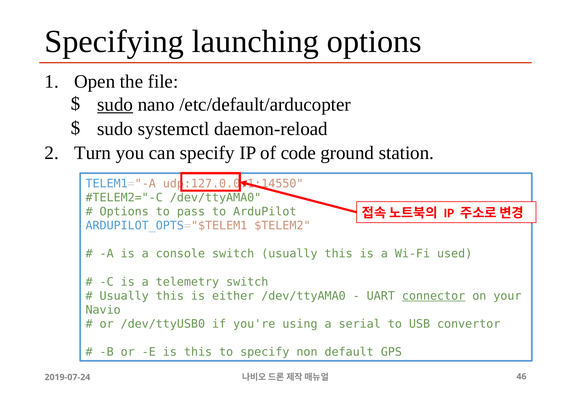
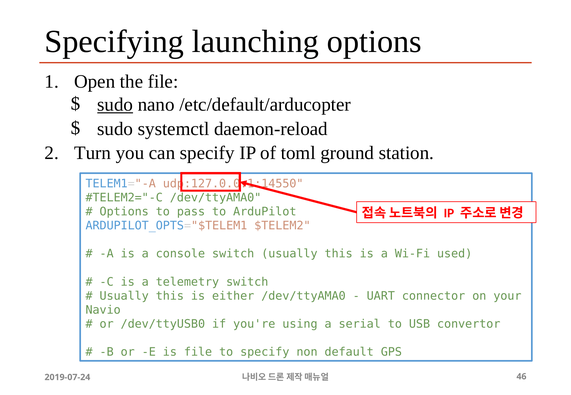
code: code -> toml (298, 153)
connector underline: present -> none (434, 296)
is this: this -> file (198, 352)
